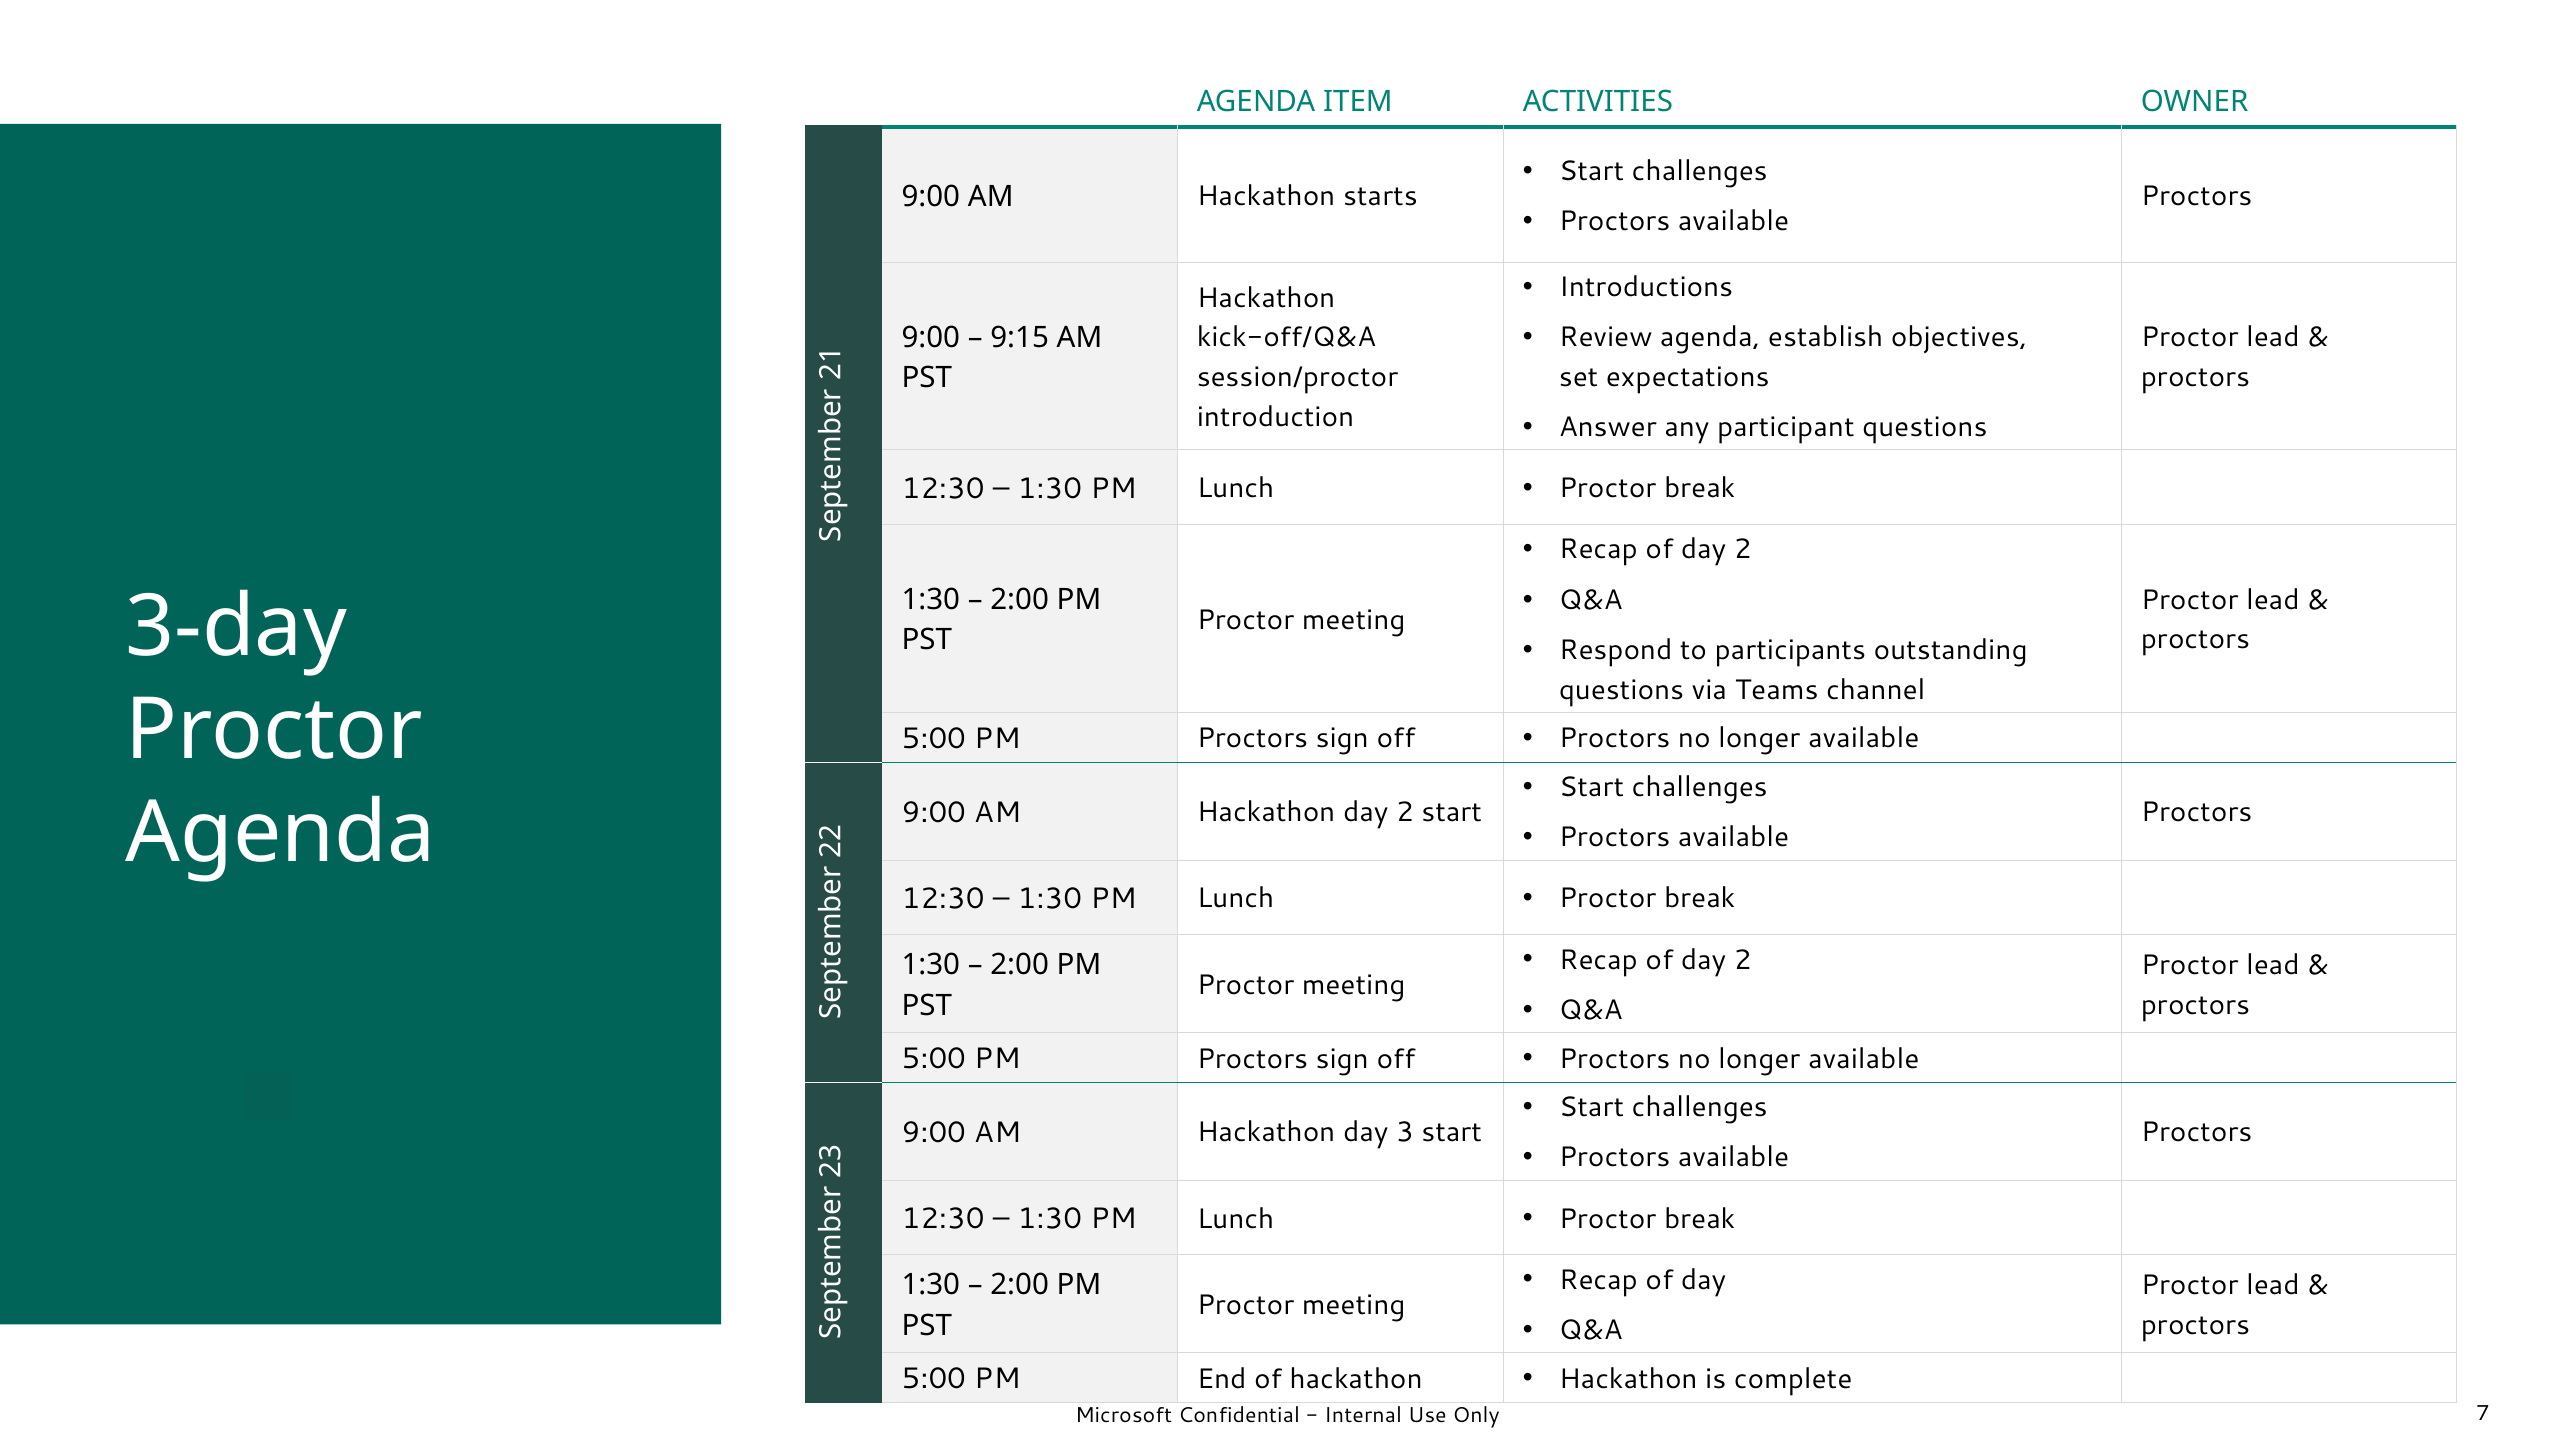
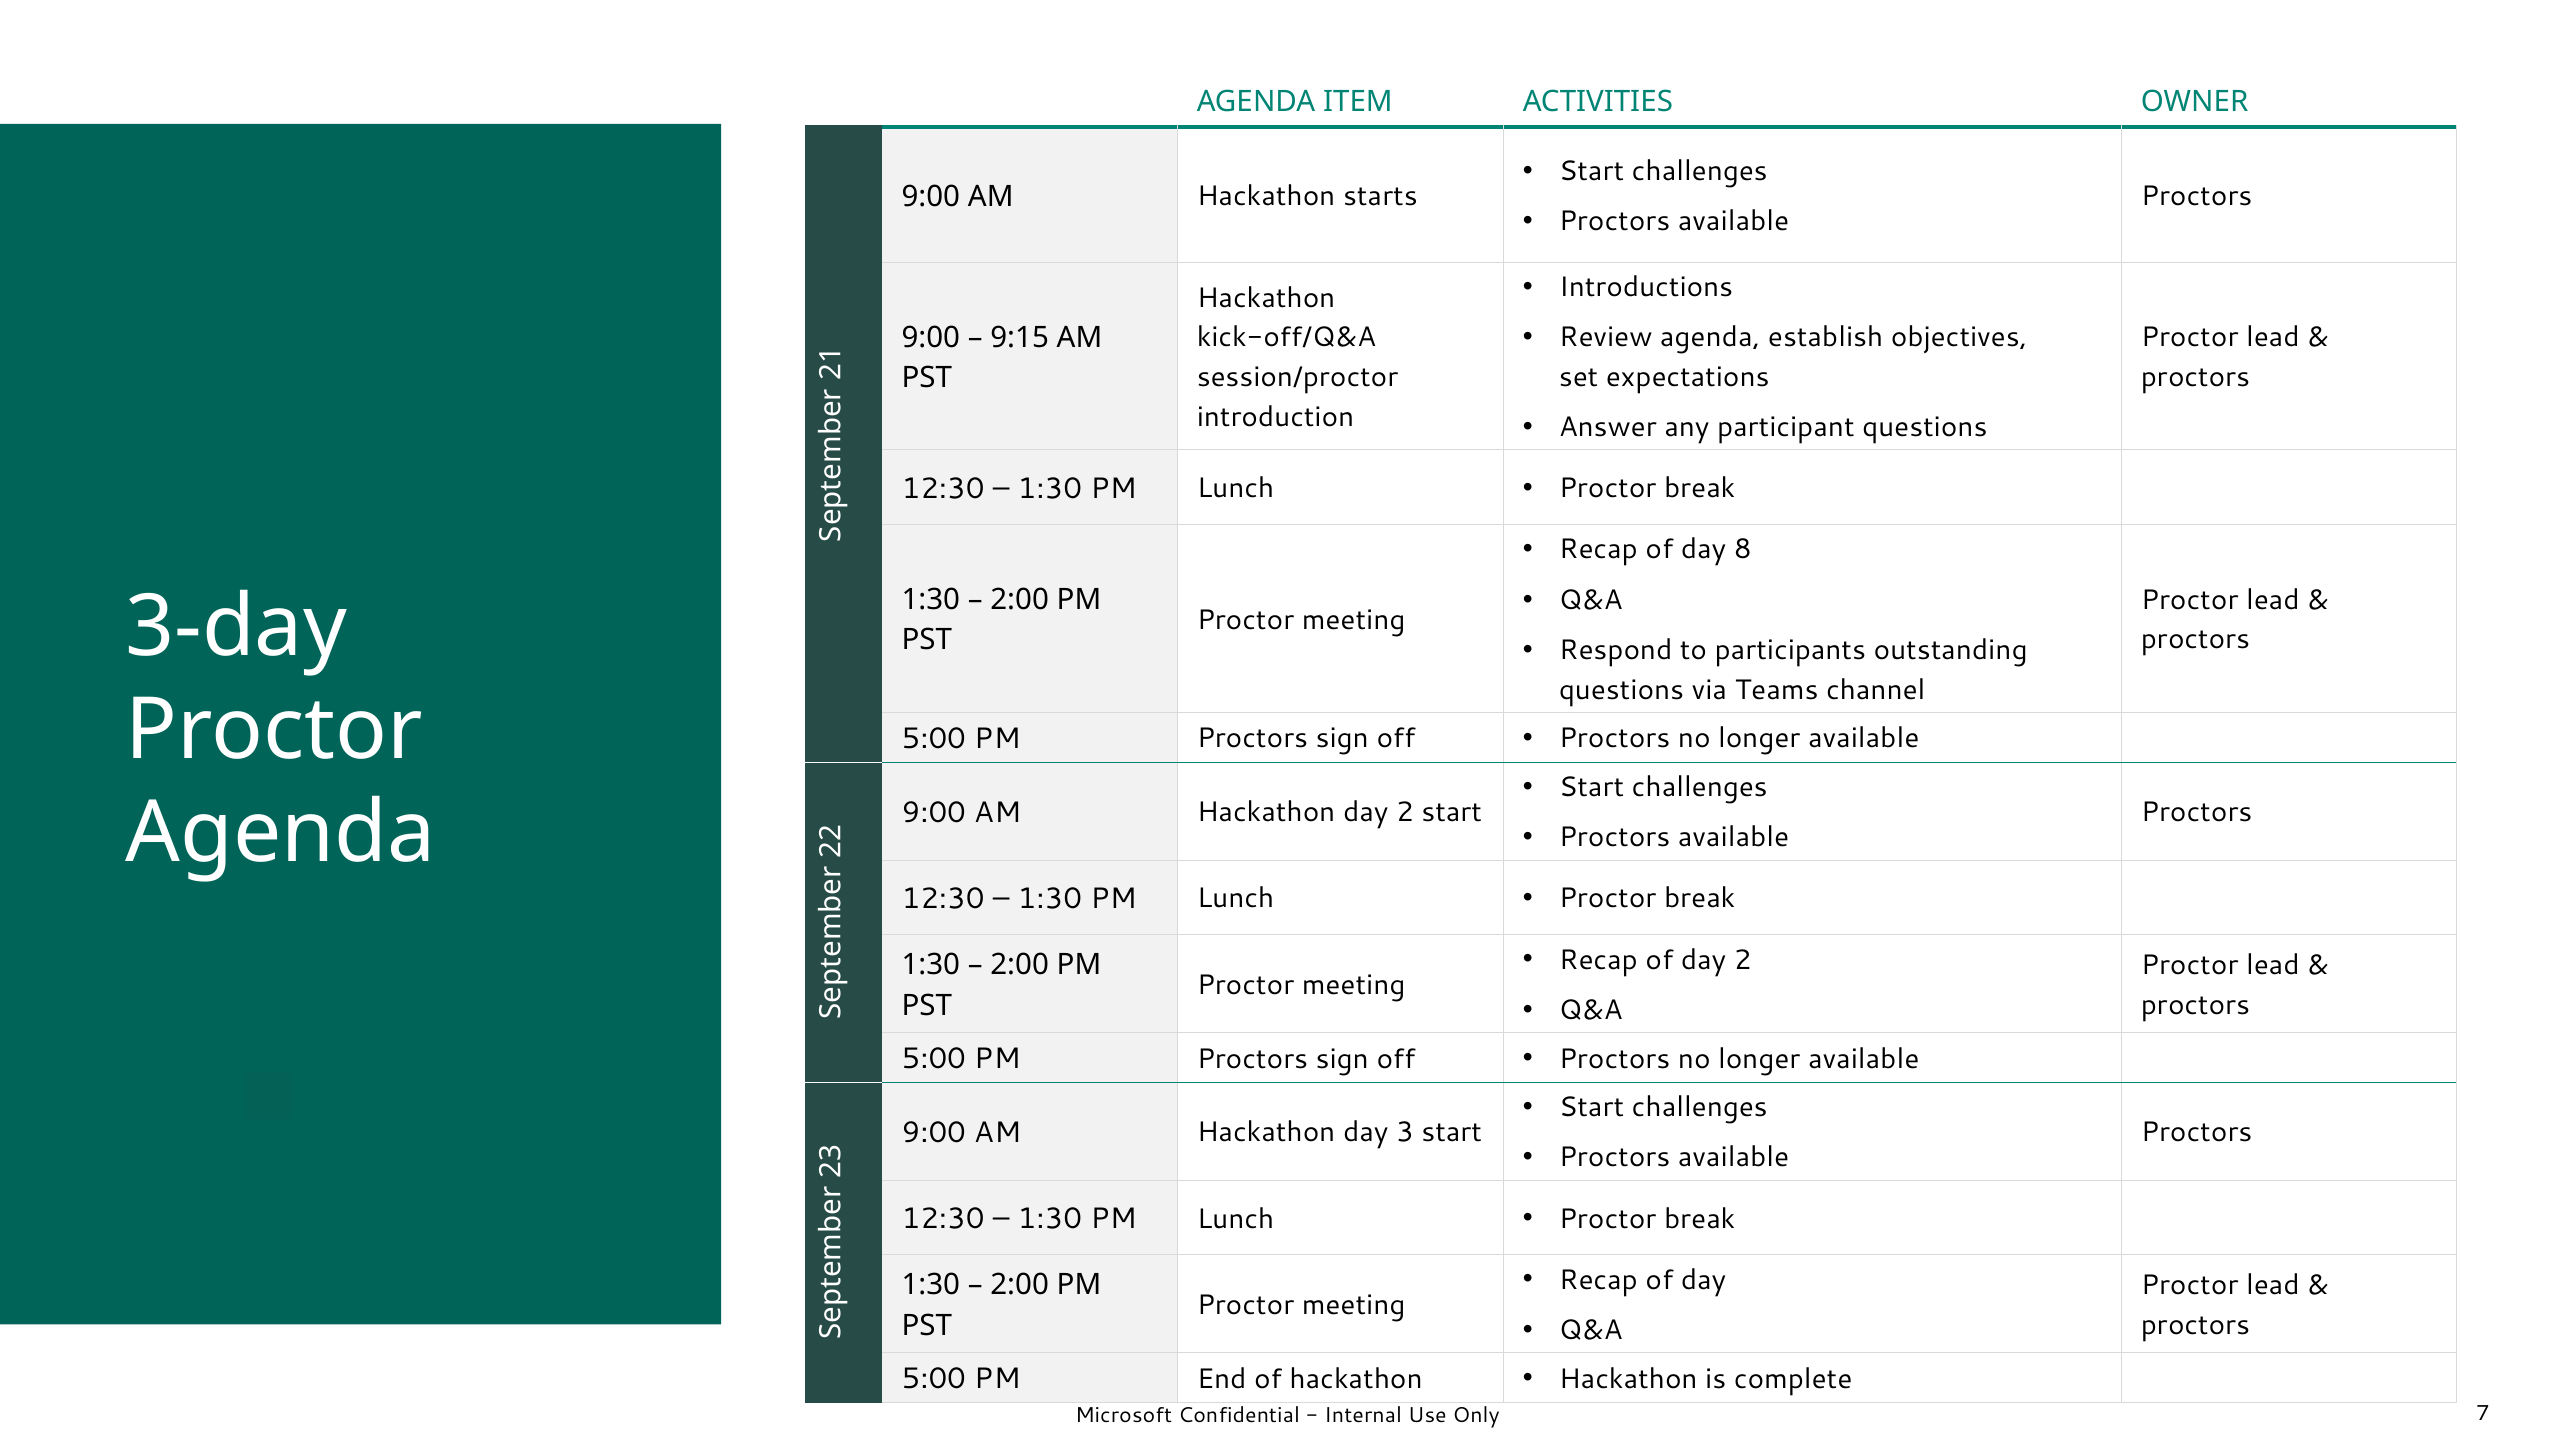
2: 2 -> 8 (1743, 550)
